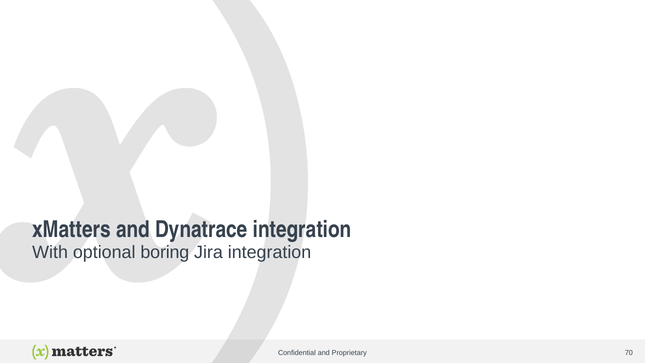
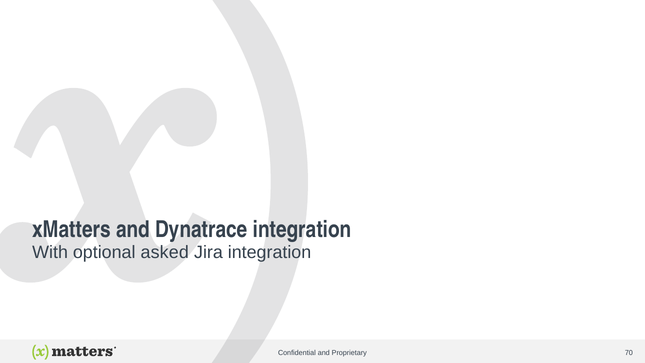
boring: boring -> asked (165, 252)
